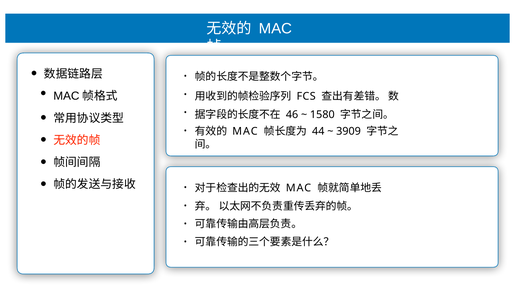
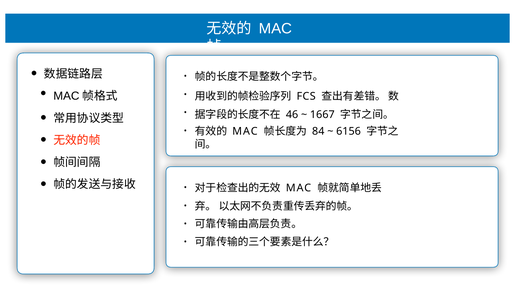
1580: 1580 -> 1667 (322, 115)
44: 44 -> 84 (318, 132)
3909: 3909 -> 6156 (349, 132)
